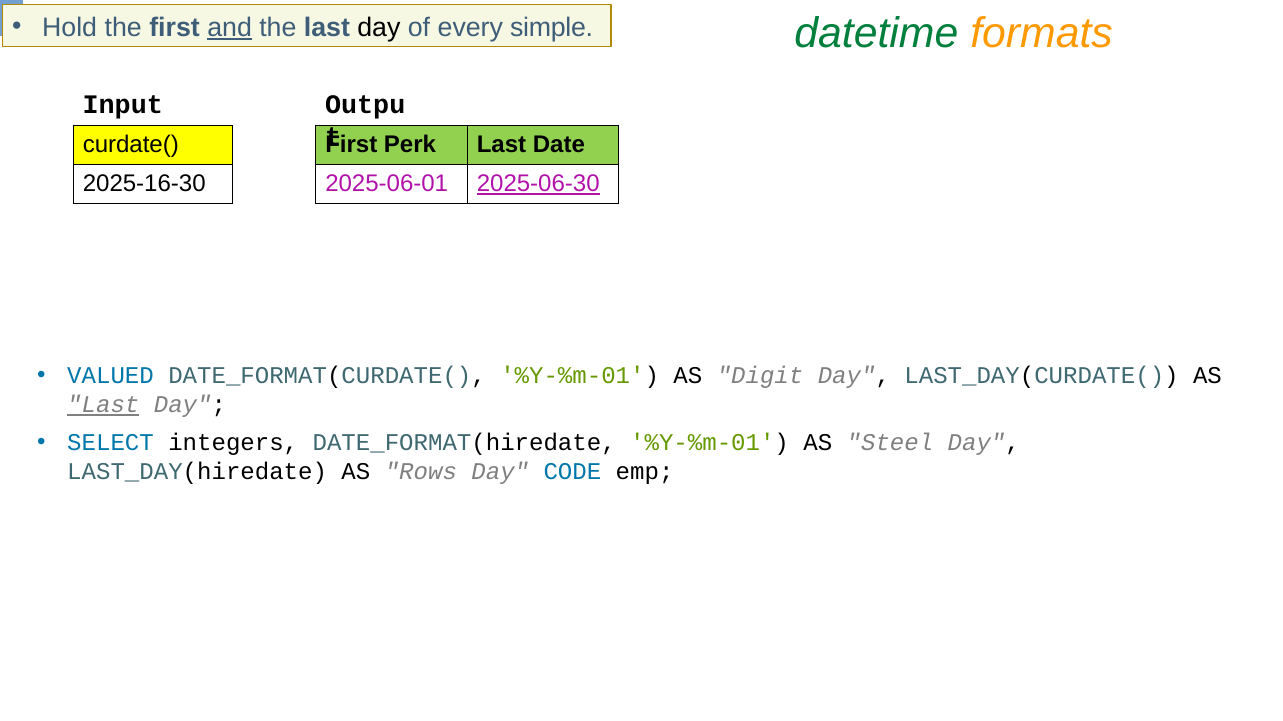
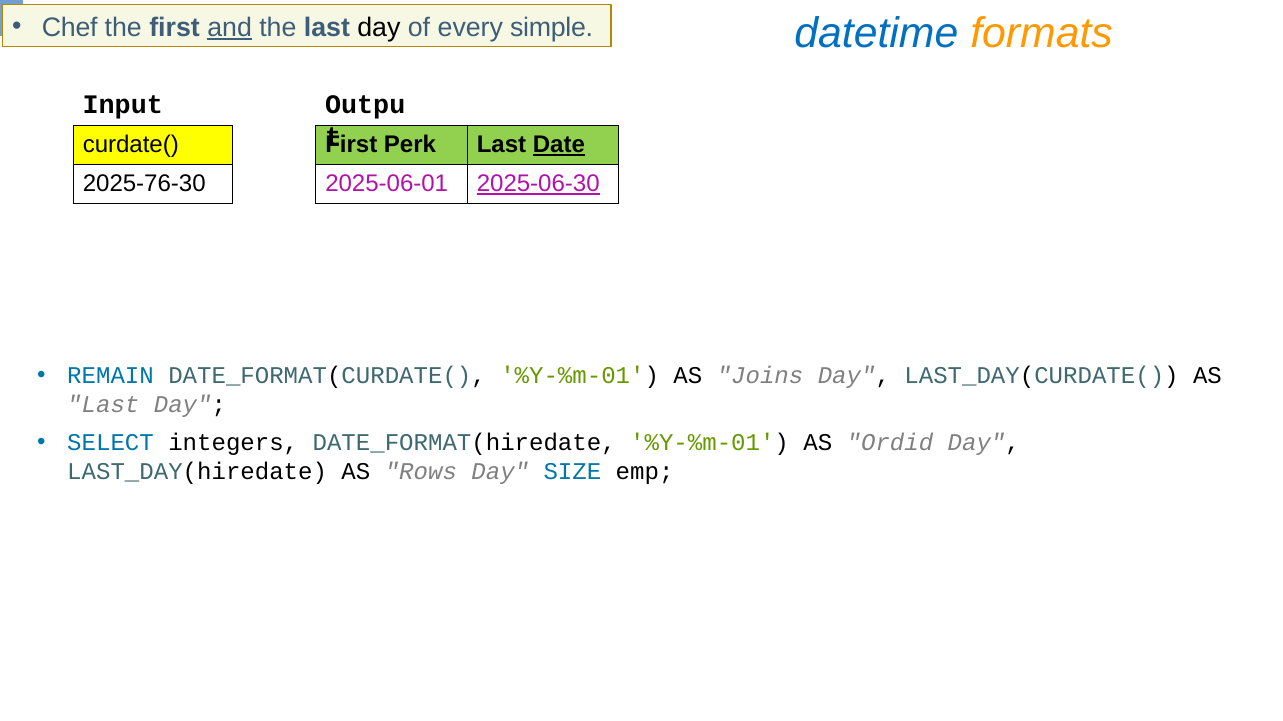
Hold: Hold -> Chef (70, 27)
datetime colour: green -> blue (876, 33)
Date underline: none -> present (559, 145)
2025-16-30: 2025-16-30 -> 2025-76-30 (144, 184)
VALUED: VALUED -> REMAIN (111, 376)
Digit: Digit -> Joins (760, 376)
Last underline: present -> none (103, 405)
Steel: Steel -> Ordid (890, 443)
CODE: CODE -> SIZE (572, 472)
